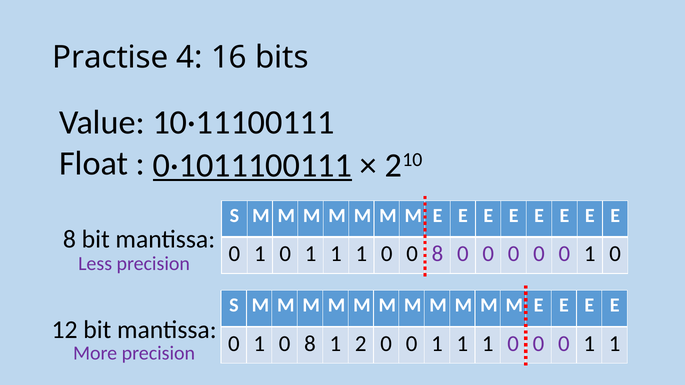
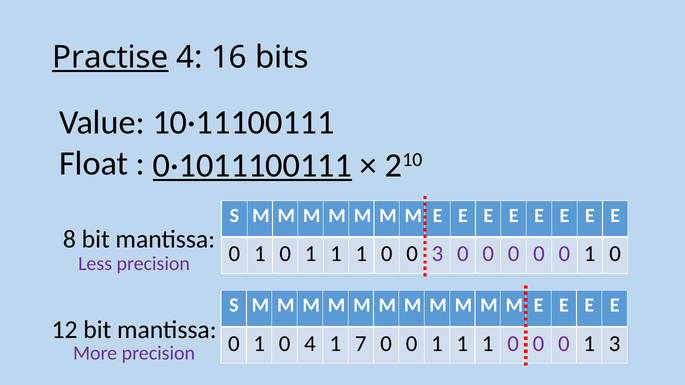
Practise underline: none -> present (110, 58)
0 0 8: 8 -> 3 (437, 254)
1 0 8: 8 -> 4 (310, 344)
2: 2 -> 7 (361, 344)
1: 1 -> 3 (615, 344)
